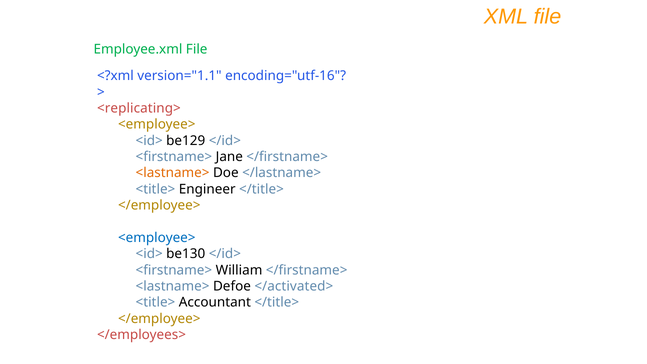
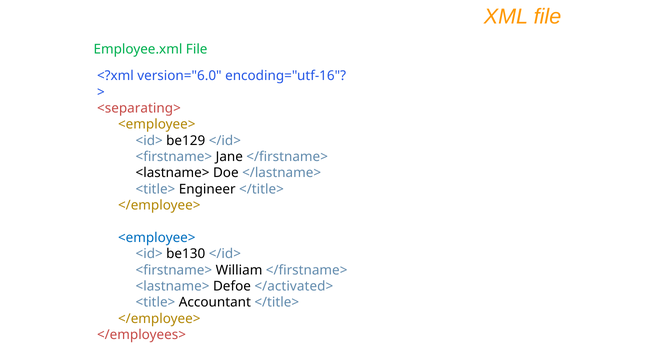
version="1.1: version="1.1 -> version="6.0 (179, 76)
<replicating>: <replicating> -> <separating> (139, 108)
<lastname> colour: orange -> black (173, 173)
